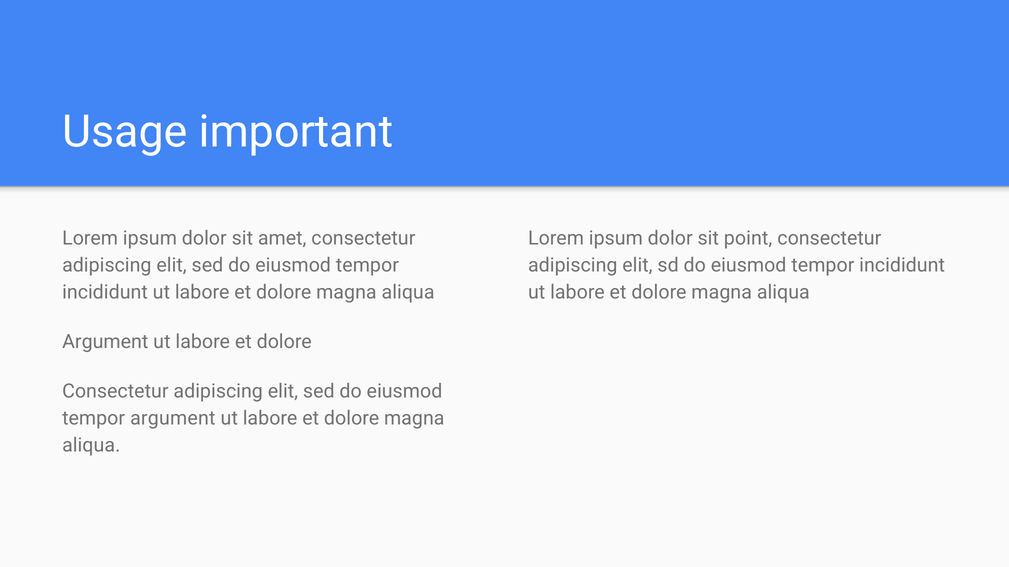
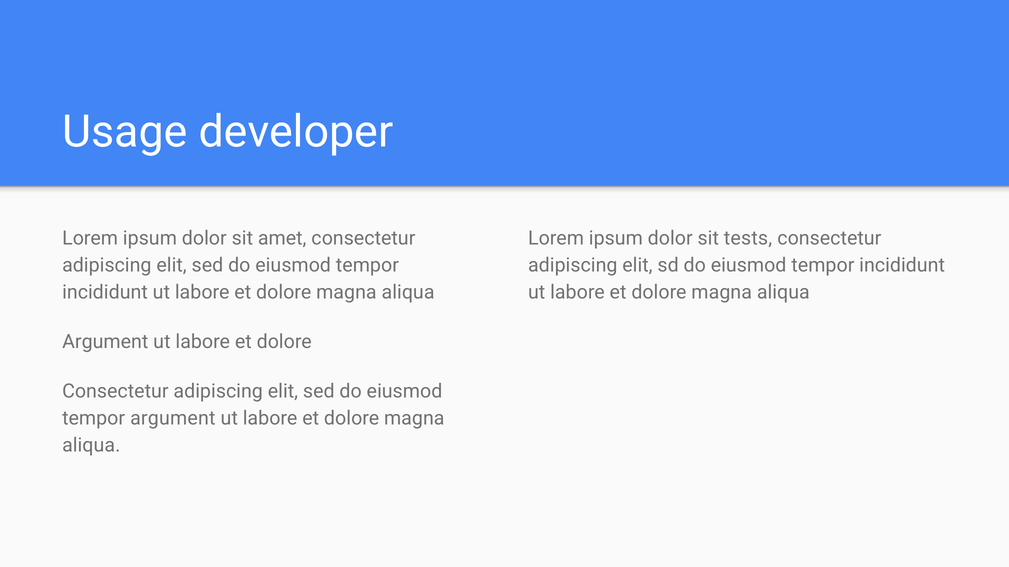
important: important -> developer (296, 132)
point: point -> tests (748, 239)
